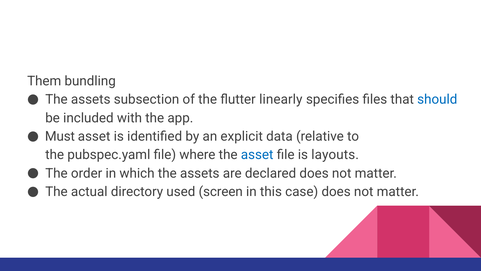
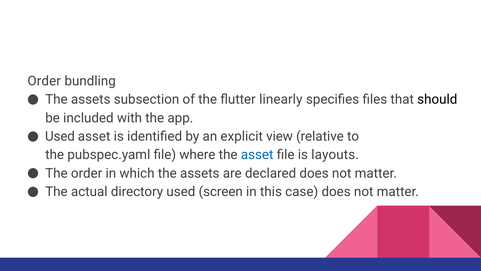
Them: Them -> Order (44, 81)
should colour: blue -> black (437, 99)
Must: Must -> Used (60, 136)
data: data -> view (280, 136)
